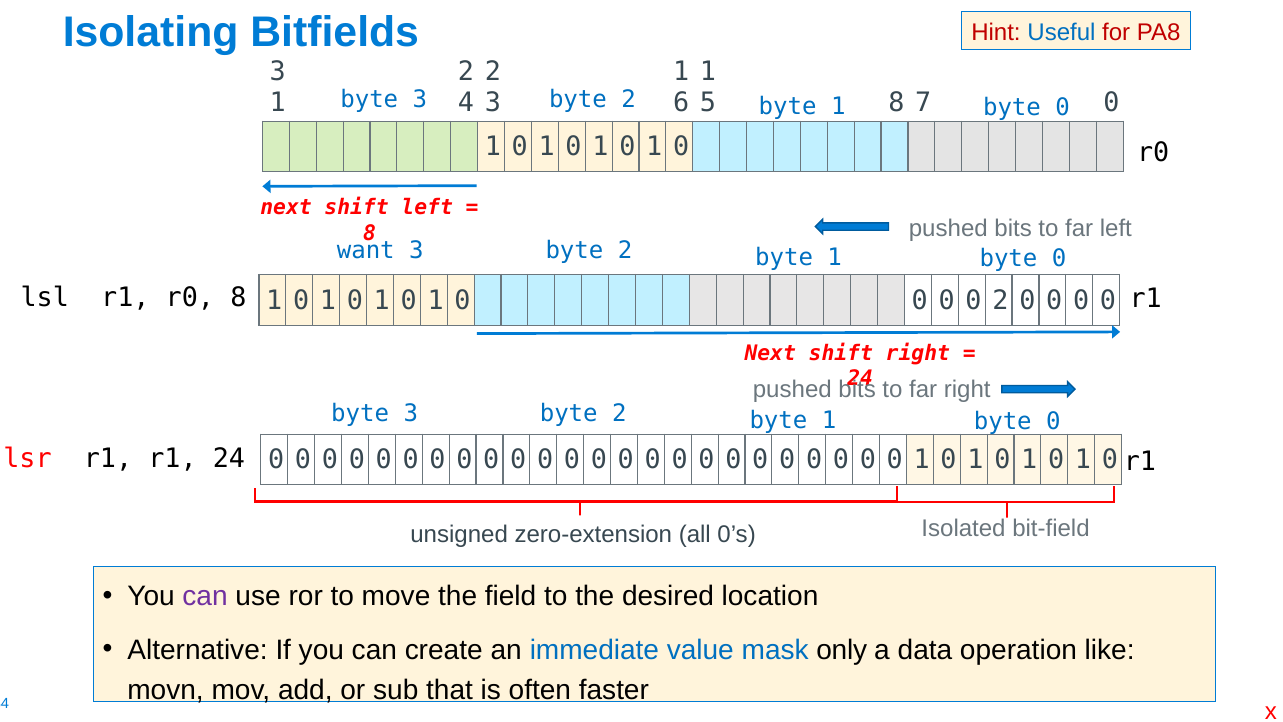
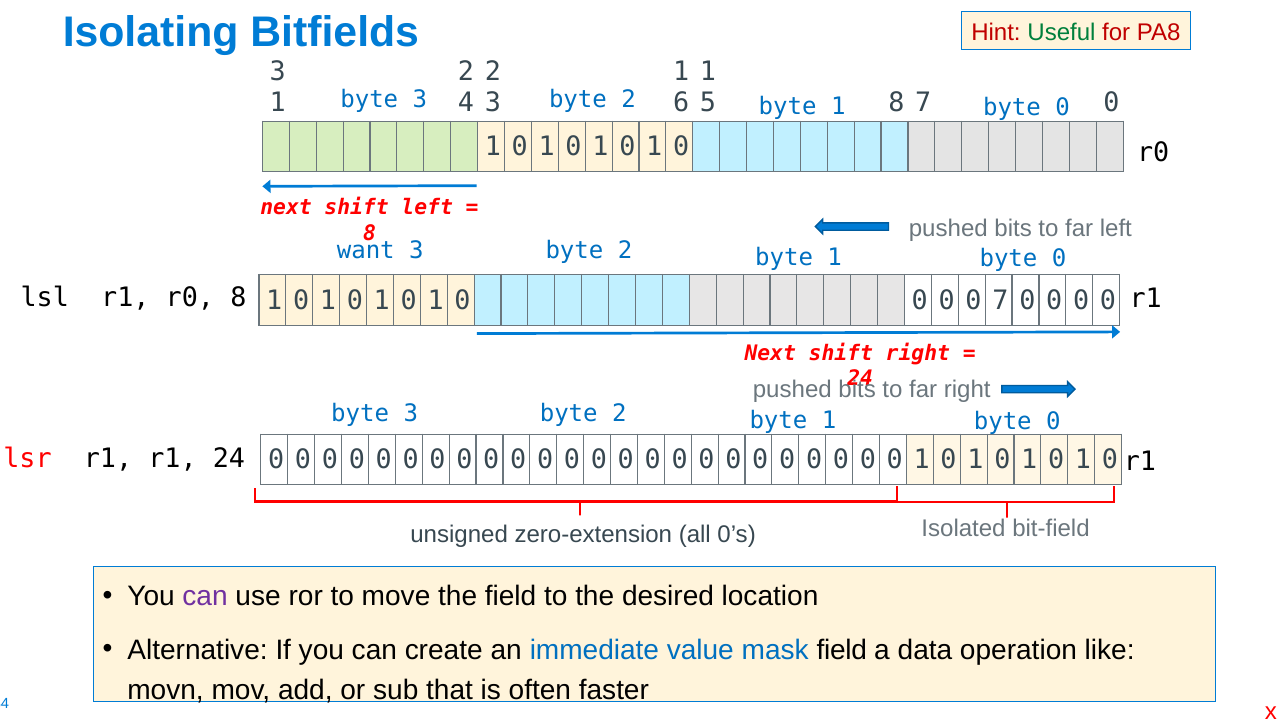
Useful colour: blue -> green (1061, 32)
0 2: 2 -> 7 (1000, 300)
mask only: only -> field (842, 650)
